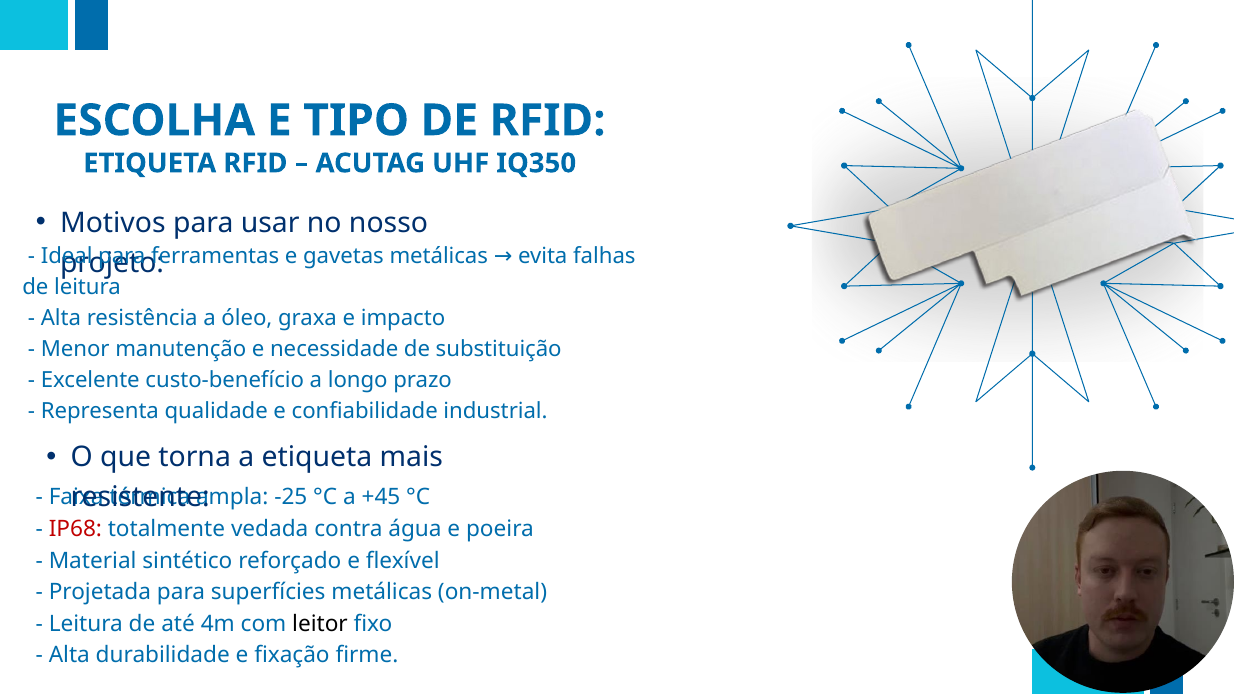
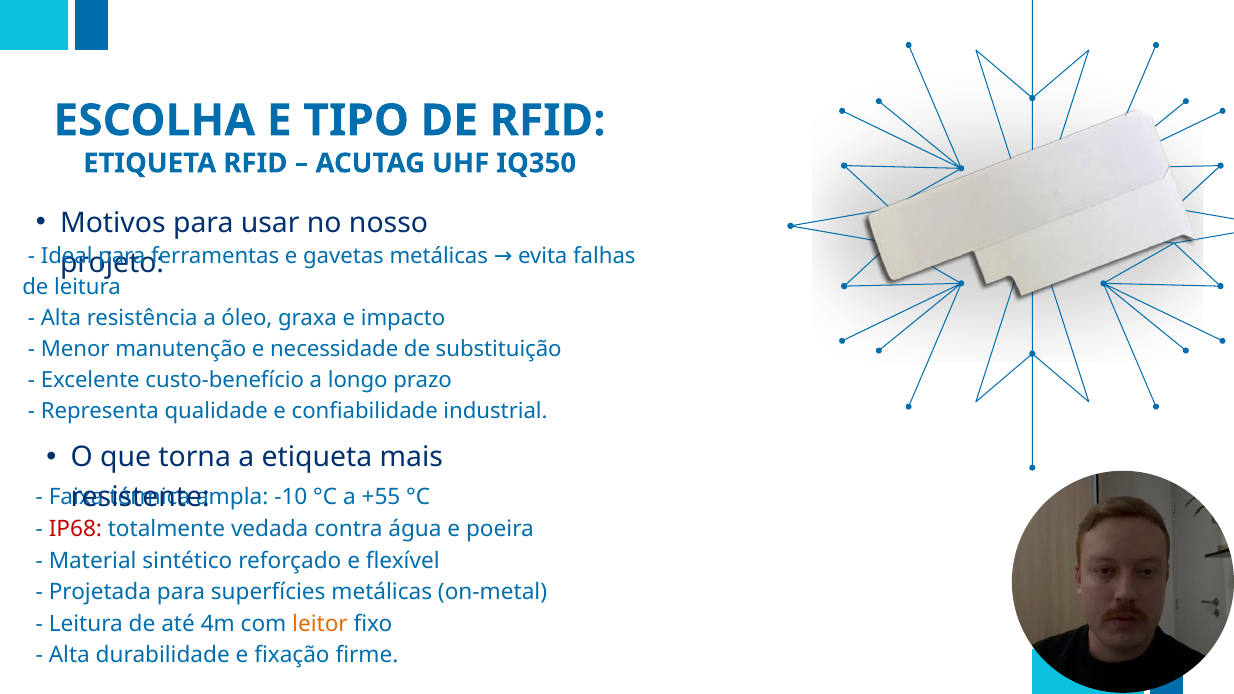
-25: -25 -> -10 (291, 498)
+45: +45 -> +55 (381, 498)
leitor colour: black -> orange (320, 624)
